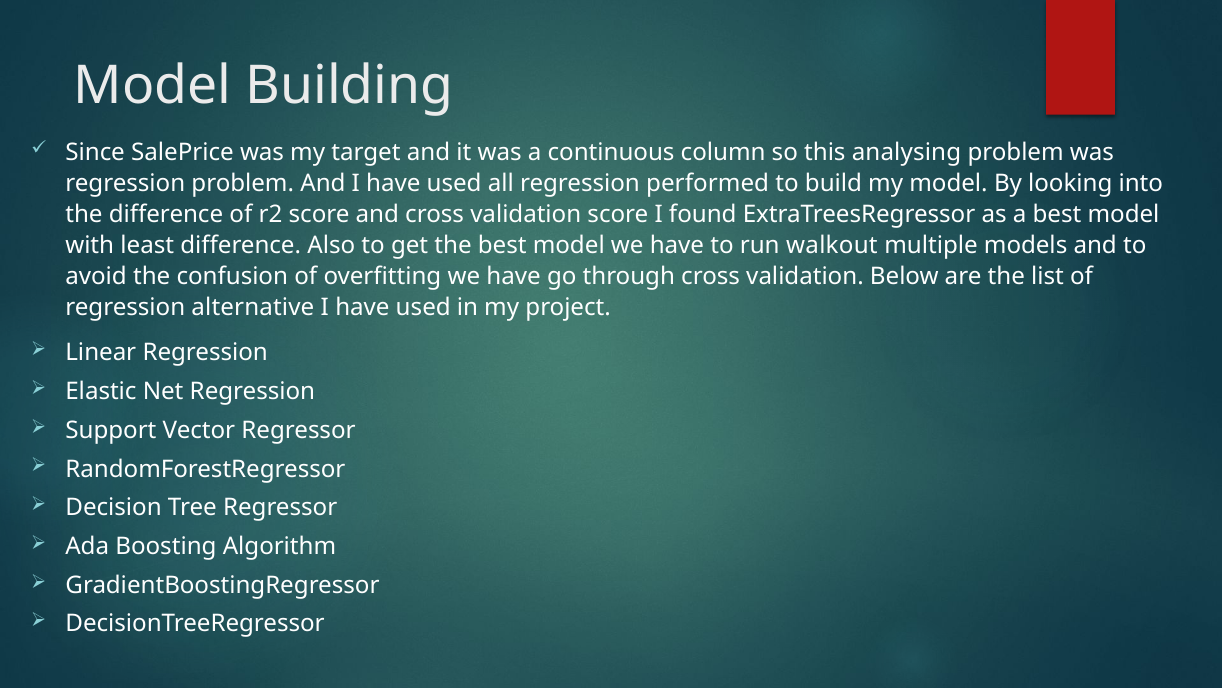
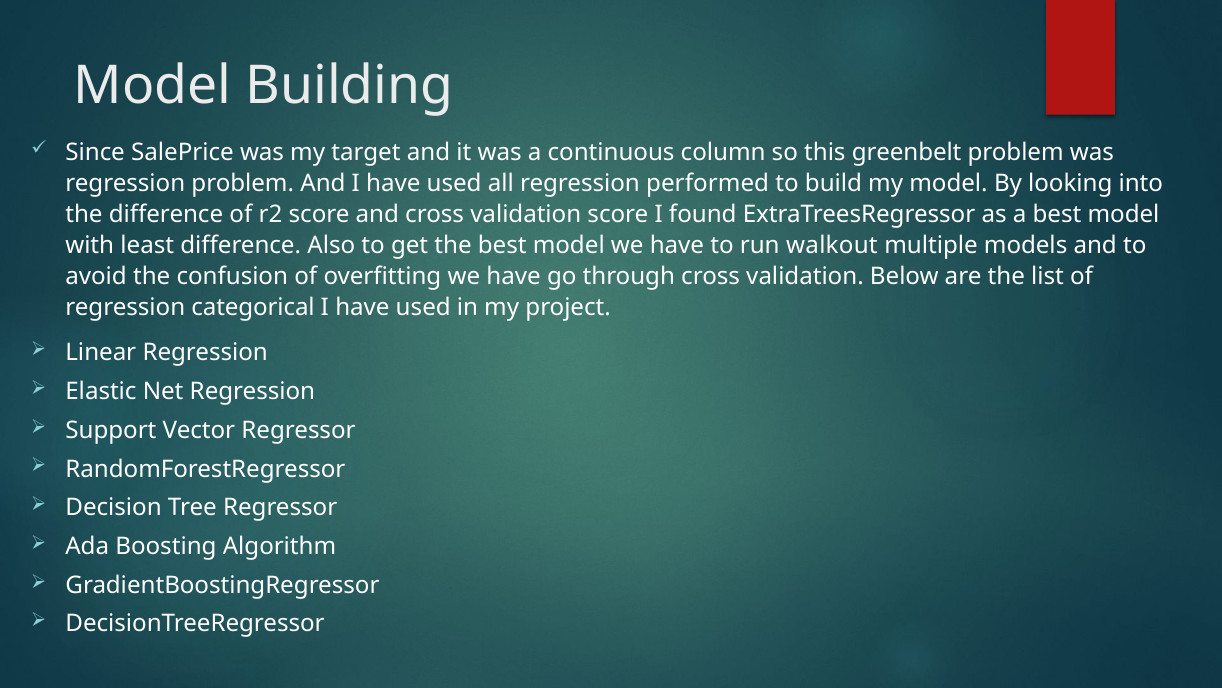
analysing: analysing -> greenbelt (907, 152)
alternative: alternative -> categorical (253, 308)
